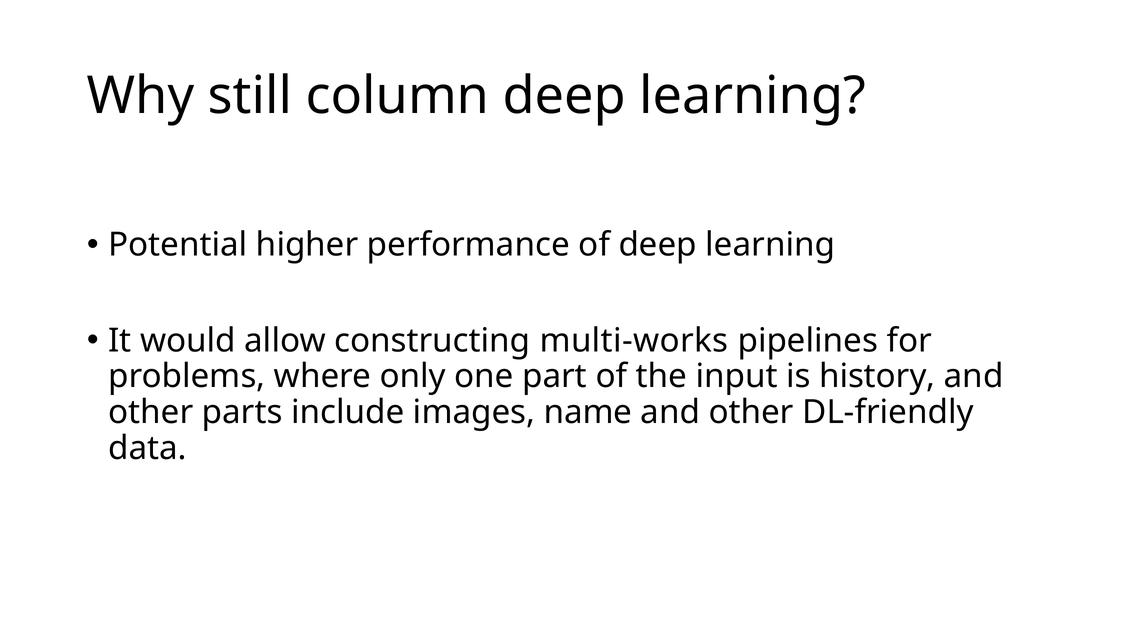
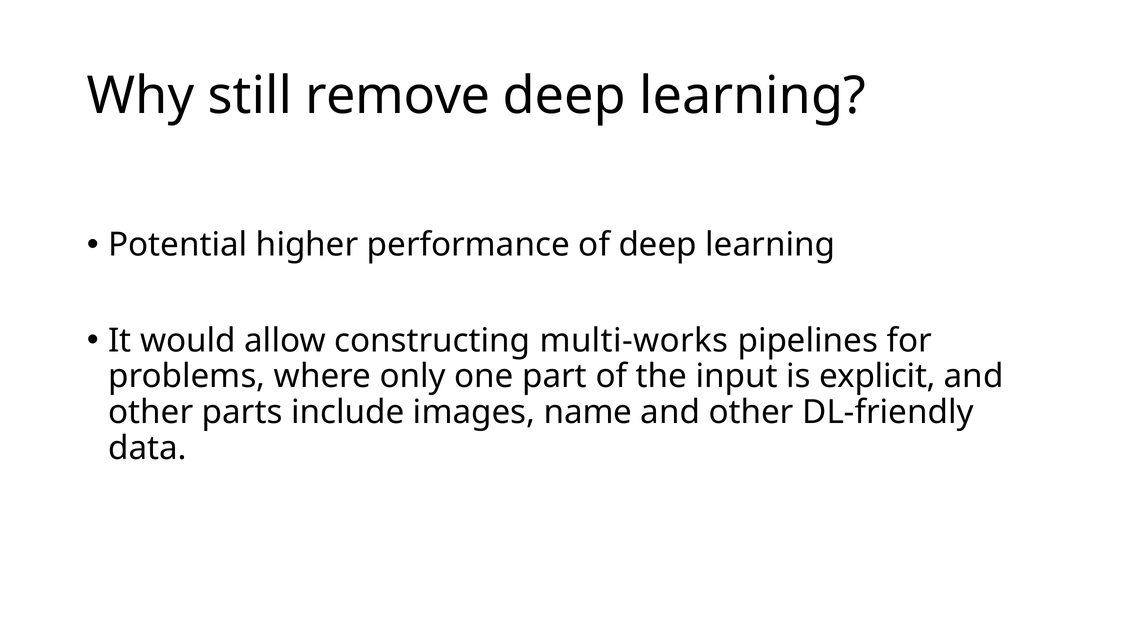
column: column -> remove (398, 96)
history: history -> explicit (877, 376)
